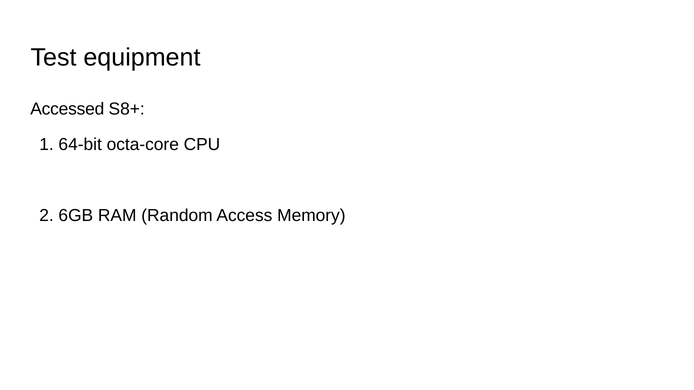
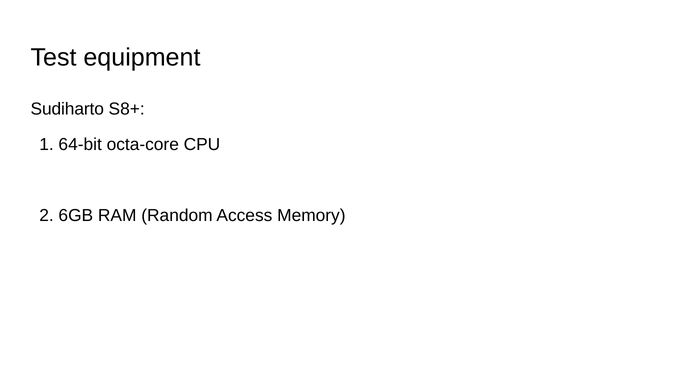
Accessed: Accessed -> Sudiharto (67, 109)
